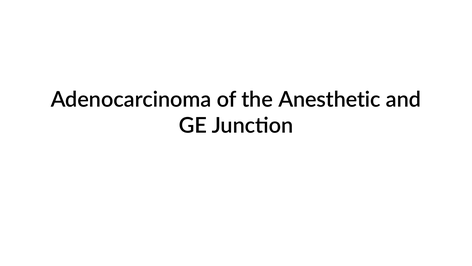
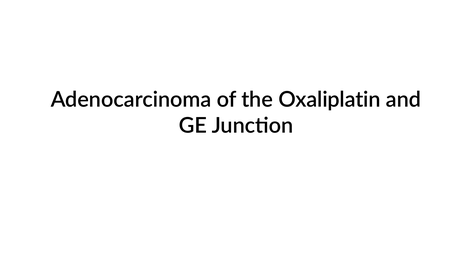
Anesthetic: Anesthetic -> Oxaliplatin (329, 99)
